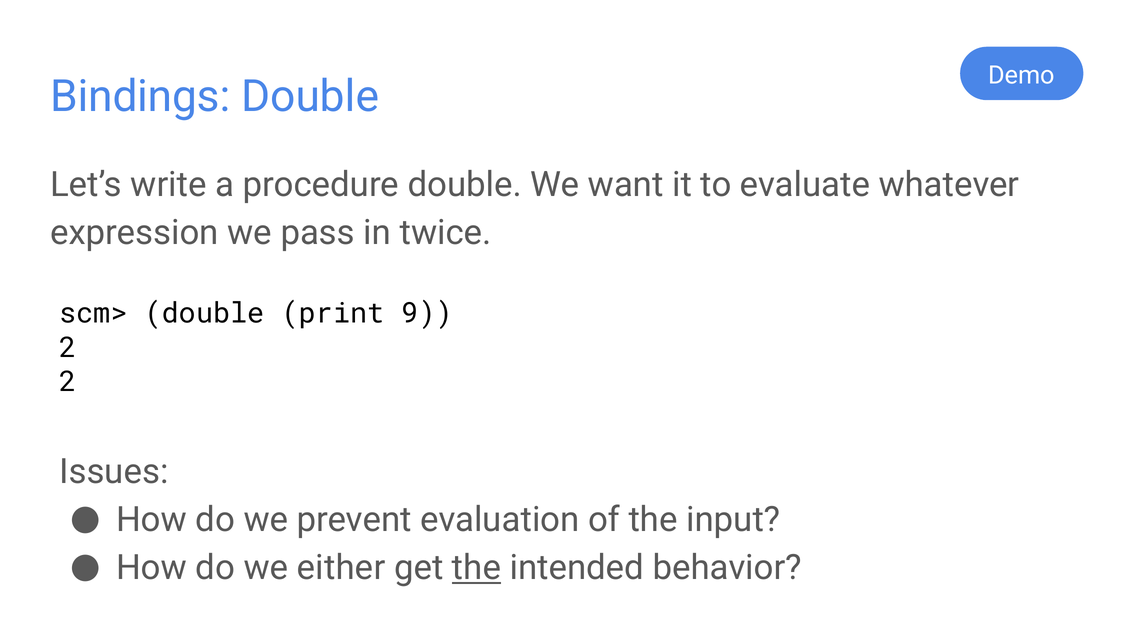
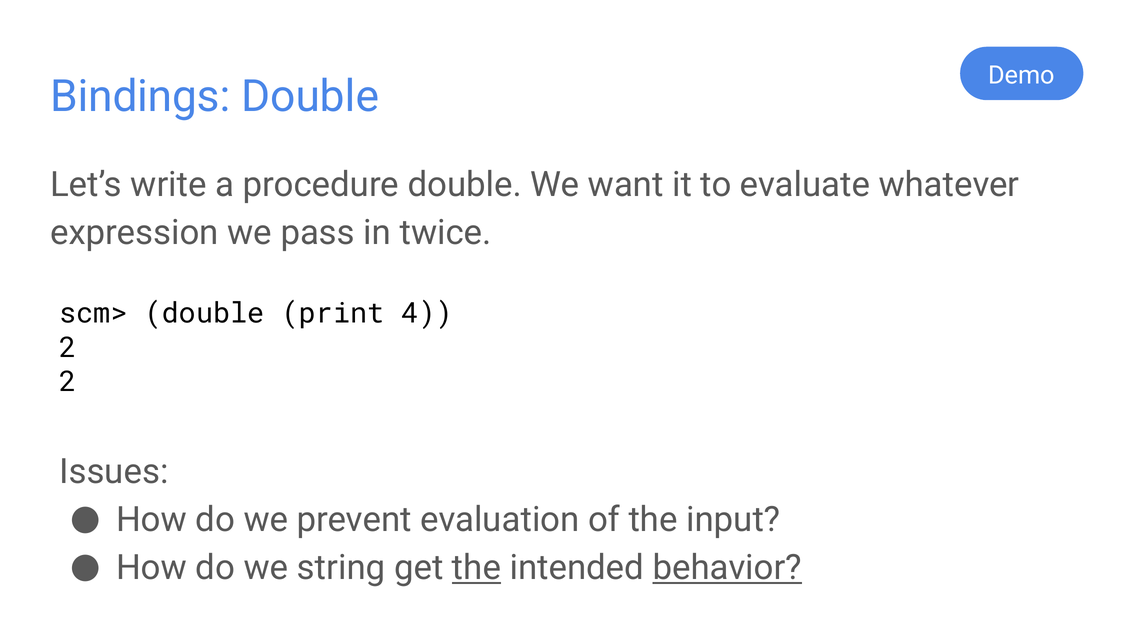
9: 9 -> 4 (427, 313)
either: either -> string (341, 568)
behavior underline: none -> present (727, 568)
